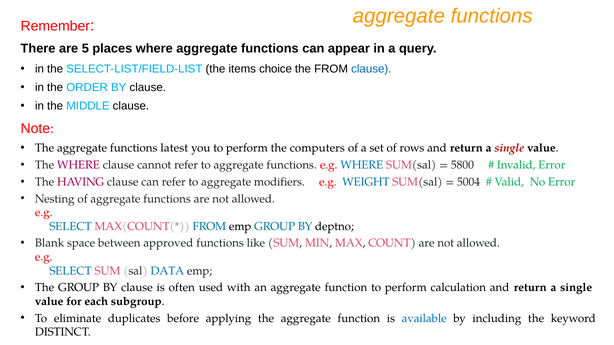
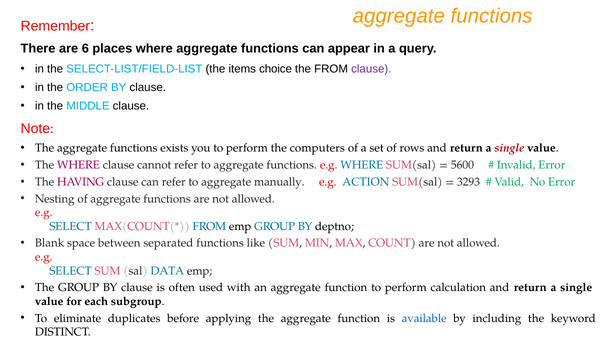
5: 5 -> 6 (85, 49)
clause colour: blue -> purple (371, 69)
latest: latest -> exists (174, 148)
5800: 5800 -> 5600 (462, 165)
modifiers: modifiers -> manually (279, 182)
WEIGHT: WEIGHT -> ACTION (366, 182)
5004: 5004 -> 3293 (469, 182)
approved: approved -> separated (168, 243)
